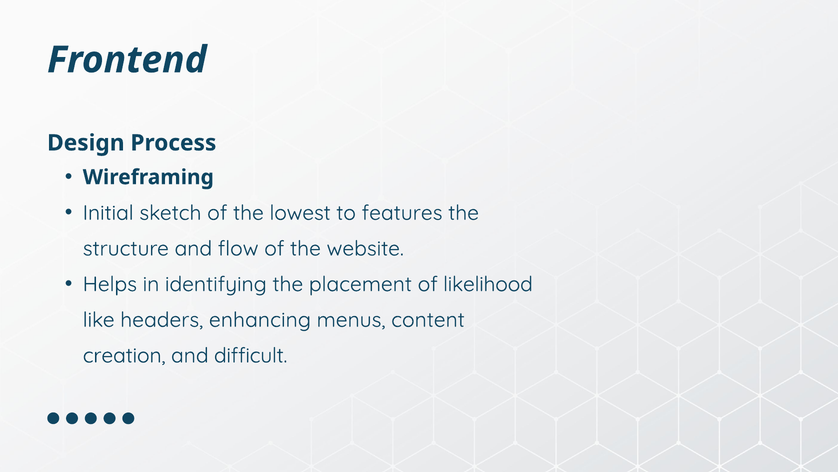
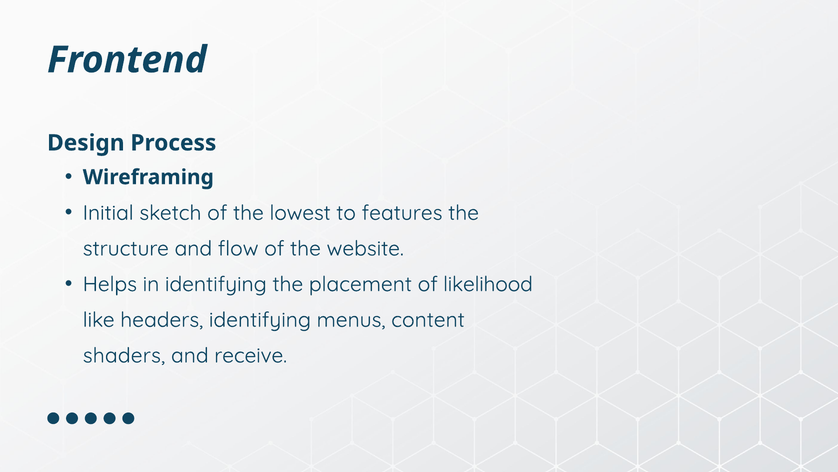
headers enhancing: enhancing -> identifying (260, 320)
creation: creation -> shaders (124, 355)
difficult: difficult -> receive (251, 355)
